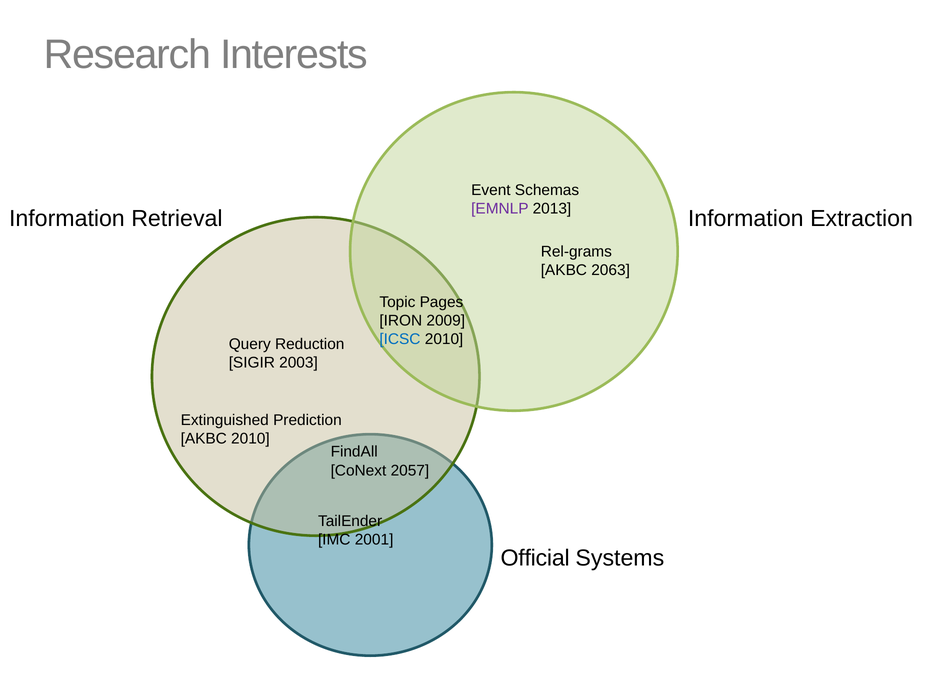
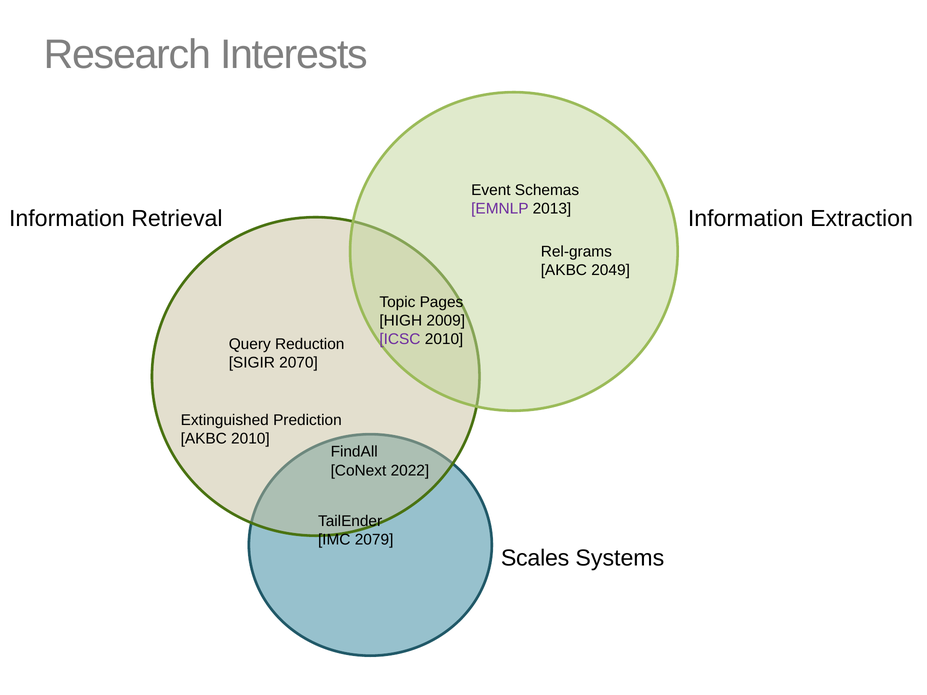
2063: 2063 -> 2049 (611, 270)
IRON: IRON -> HIGH (401, 321)
ICSC colour: blue -> purple (400, 339)
2003: 2003 -> 2070 (298, 363)
2057: 2057 -> 2022 (410, 471)
2001: 2001 -> 2079 (374, 540)
Official: Official -> Scales (535, 558)
